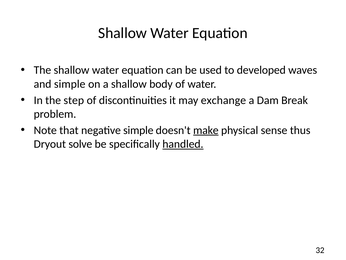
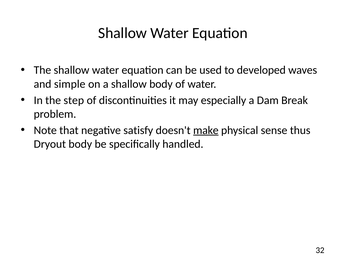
exchange: exchange -> especially (223, 100)
negative simple: simple -> satisfy (138, 130)
Dryout solve: solve -> body (80, 144)
handled underline: present -> none (183, 144)
